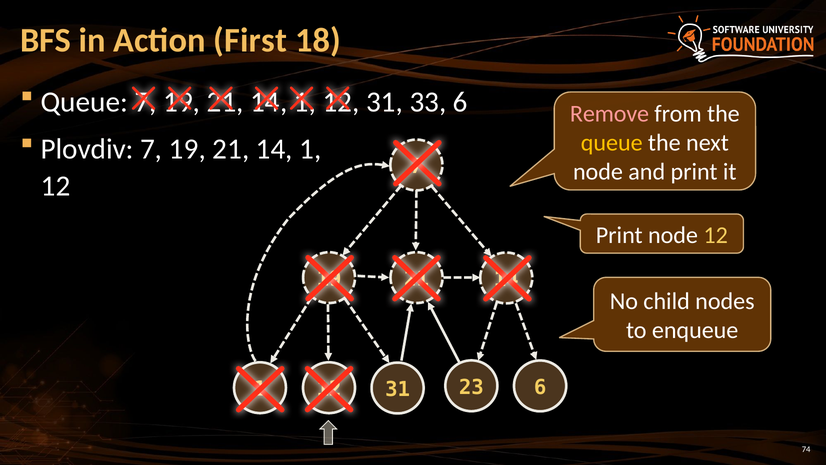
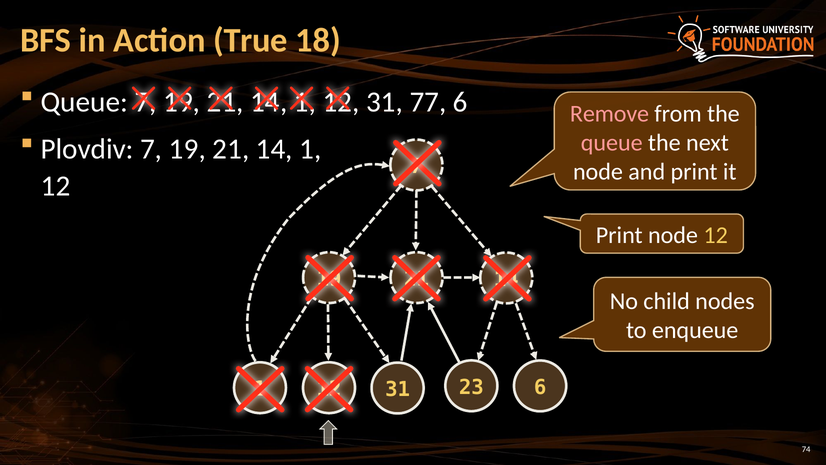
First: First -> True (251, 40)
33: 33 -> 77 (428, 102)
queue colour: yellow -> pink (612, 143)
